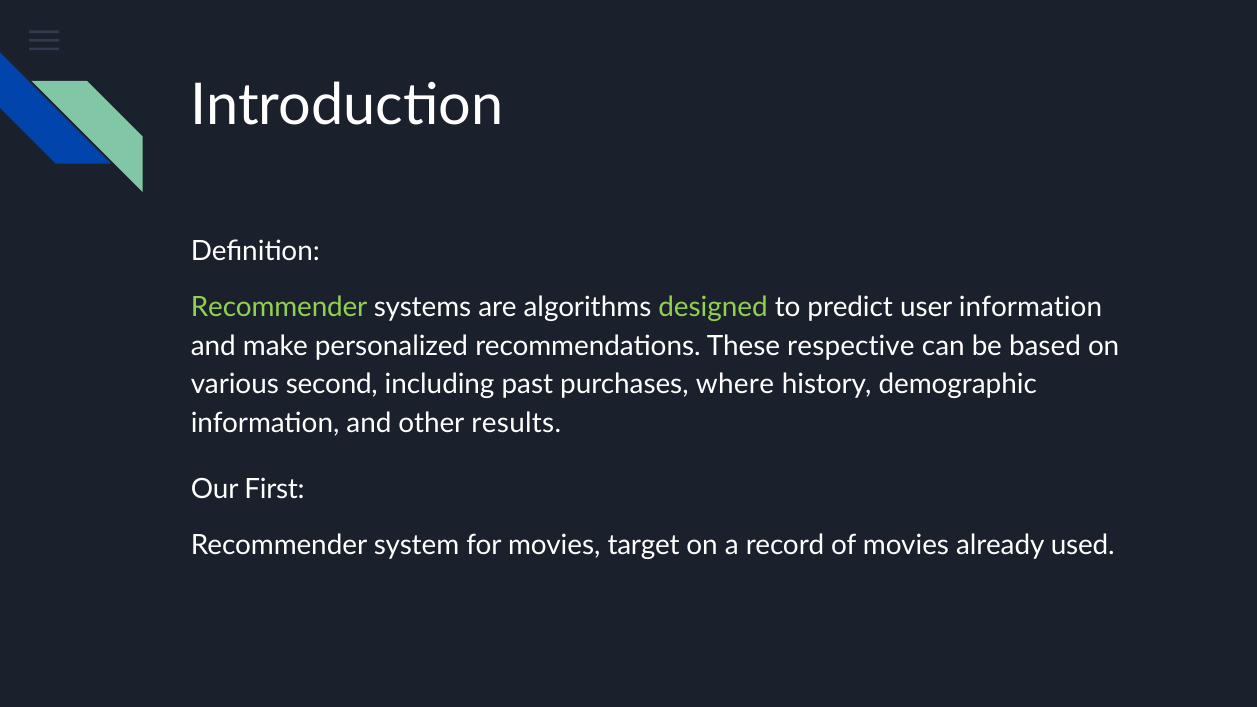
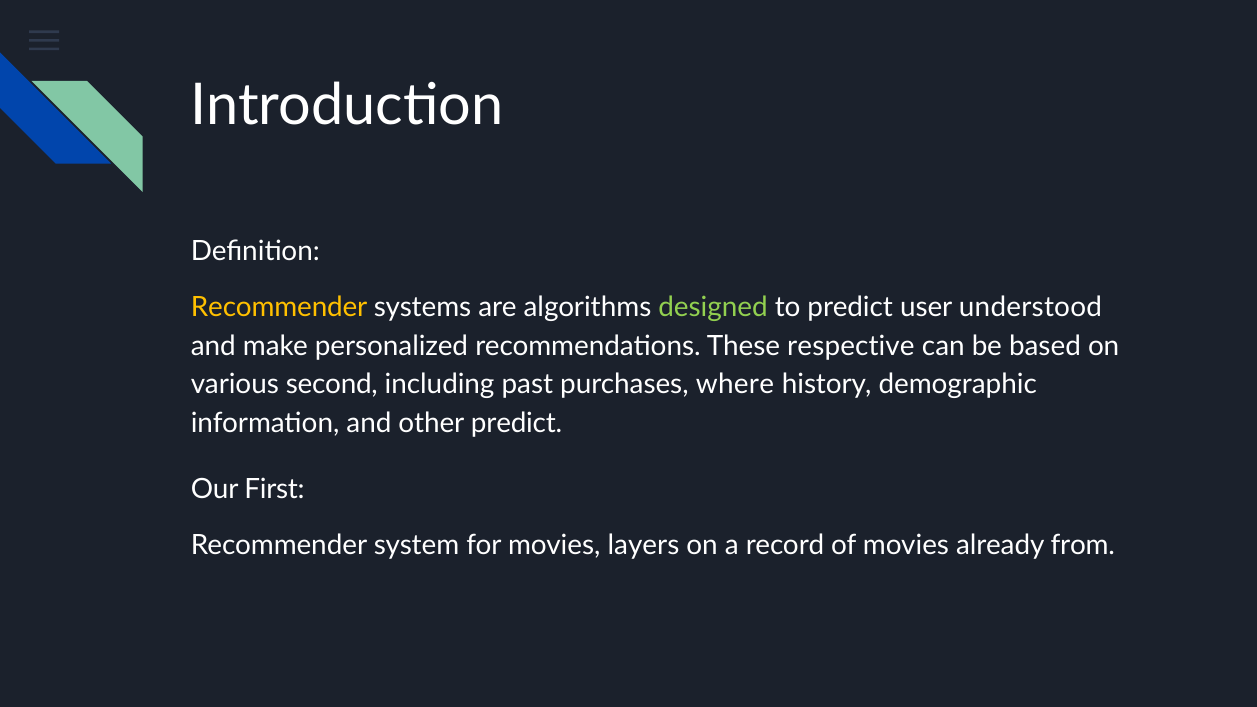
Recommender colour: light green -> yellow (279, 308)
user information: information -> understood (1030, 308)
other results: results -> predict (517, 423)
target: target -> layers (643, 546)
used: used -> from (1083, 546)
